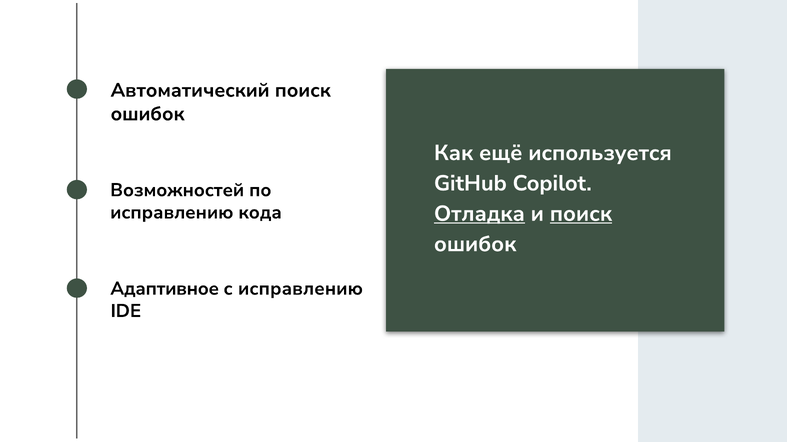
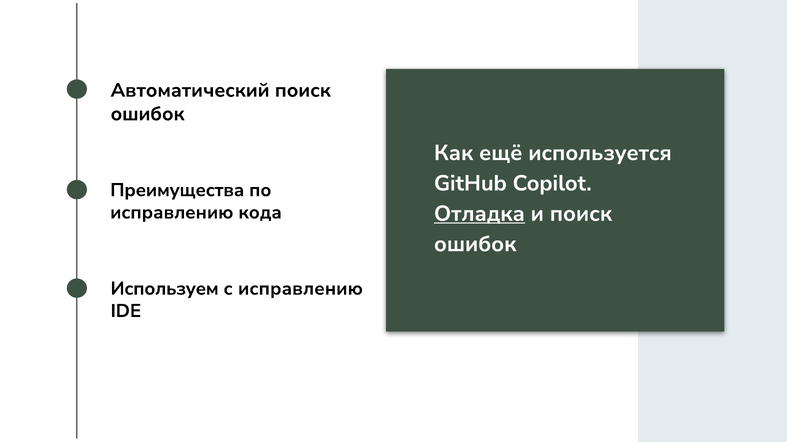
Возможностей: Возможностей -> Преимущества (177, 190)
поиск underline: present -> none (581, 214)
Адаптивное: Адаптивное -> Используем (165, 289)
